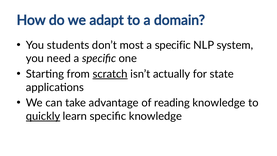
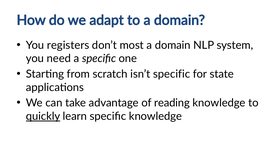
students: students -> registers (68, 45)
specific: specific -> domain (173, 45)
scratch underline: present -> none (110, 74)
isn’t actually: actually -> specific (172, 74)
